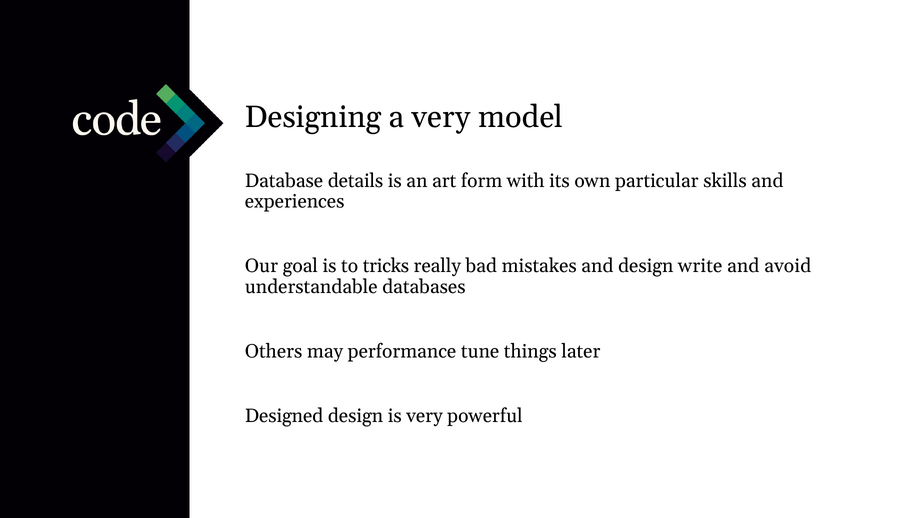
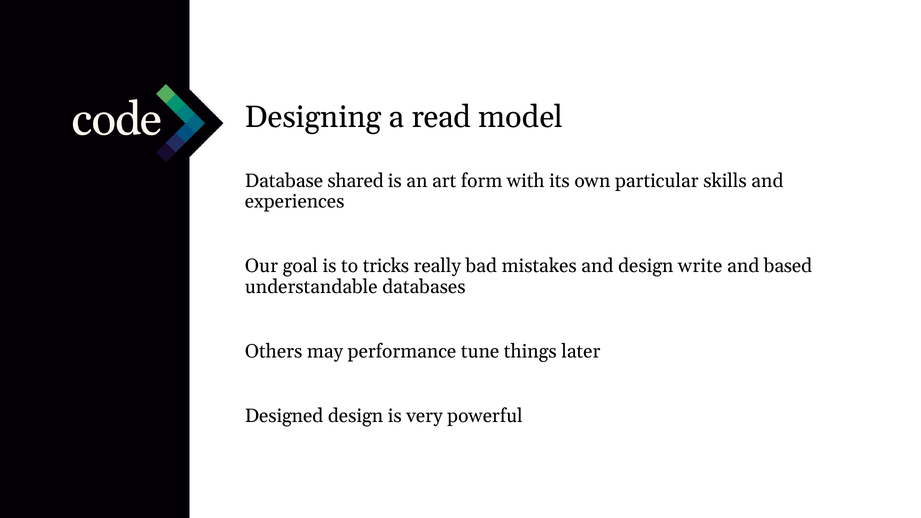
a very: very -> read (441, 117)
details: details -> shared (356, 181)
avoid: avoid -> based (788, 266)
